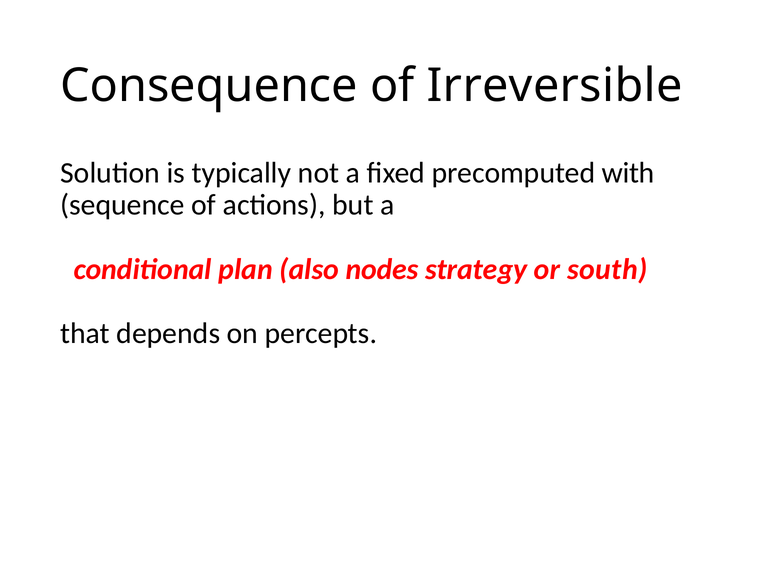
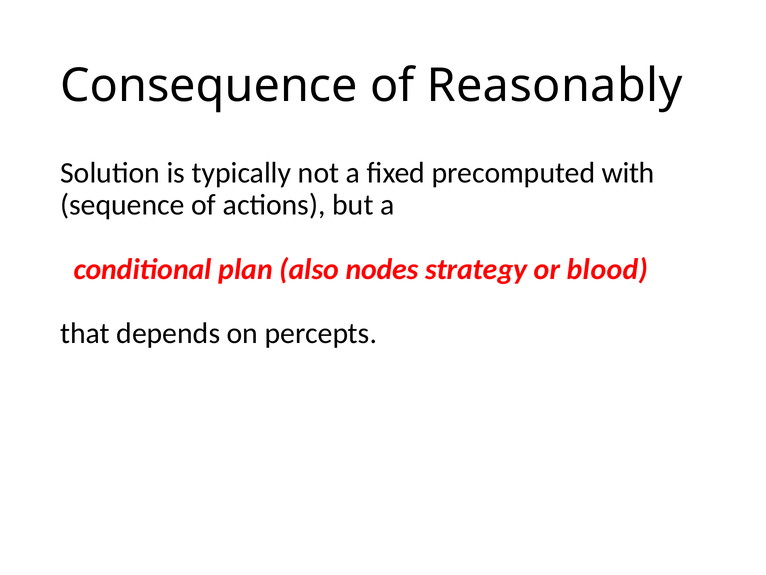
Irreversible: Irreversible -> Reasonably (555, 86)
south: south -> blood (607, 269)
